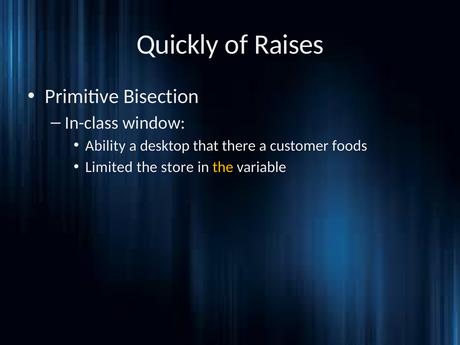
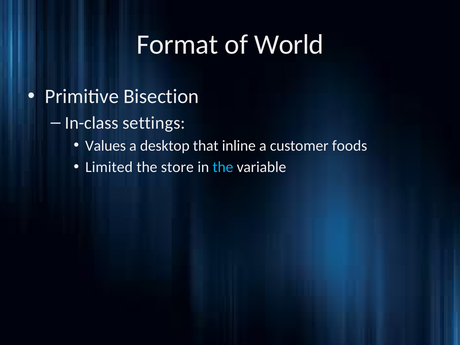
Quickly: Quickly -> Format (177, 45)
Raises: Raises -> World (289, 45)
window: window -> settings (154, 123)
Ability: Ability -> Values (106, 146)
there: there -> inline (239, 146)
the colour: yellow -> light blue (223, 167)
